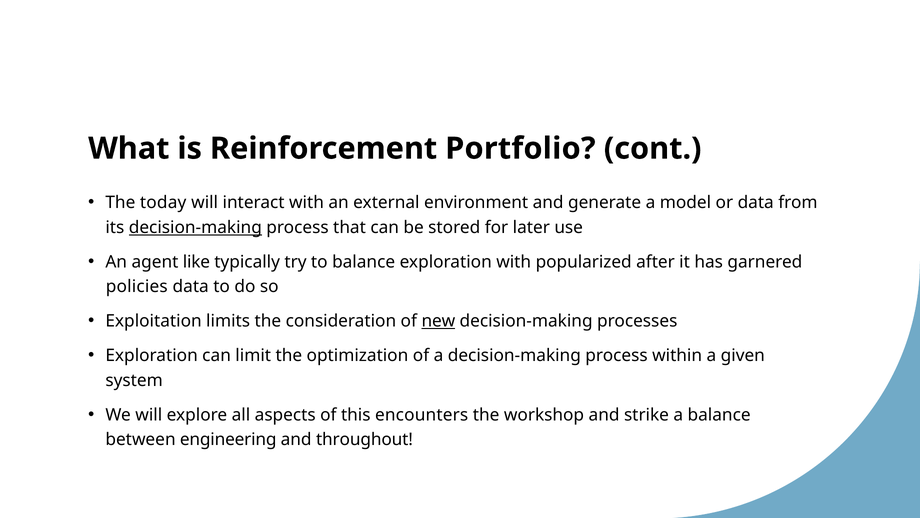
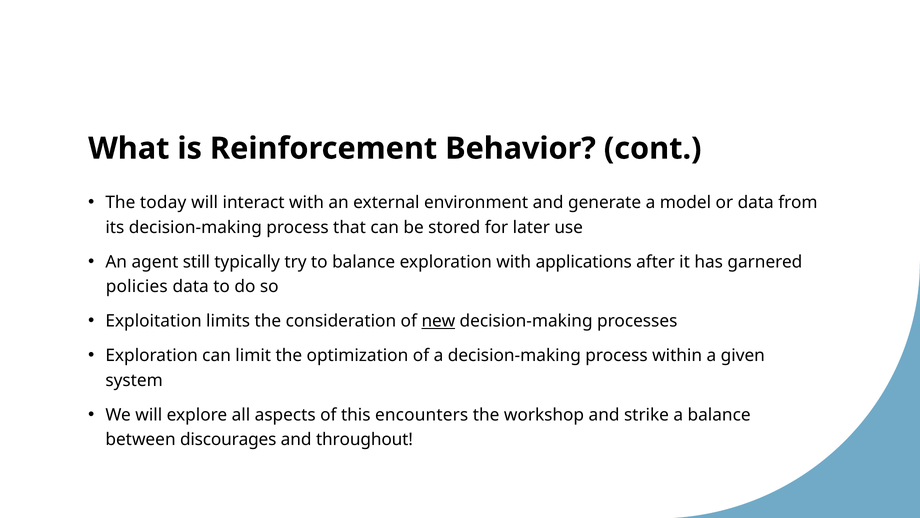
Portfolio: Portfolio -> Behavior (521, 148)
decision-making underline: present -> none (195, 227)
like: like -> still (196, 262)
popularized: popularized -> applications (584, 262)
engineering: engineering -> discourages (228, 439)
